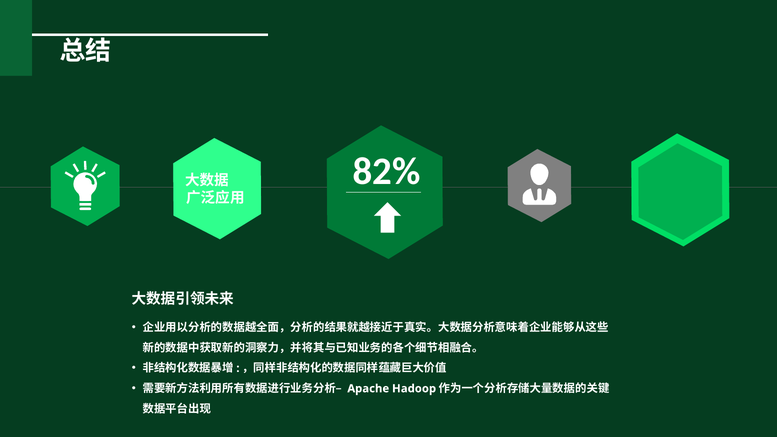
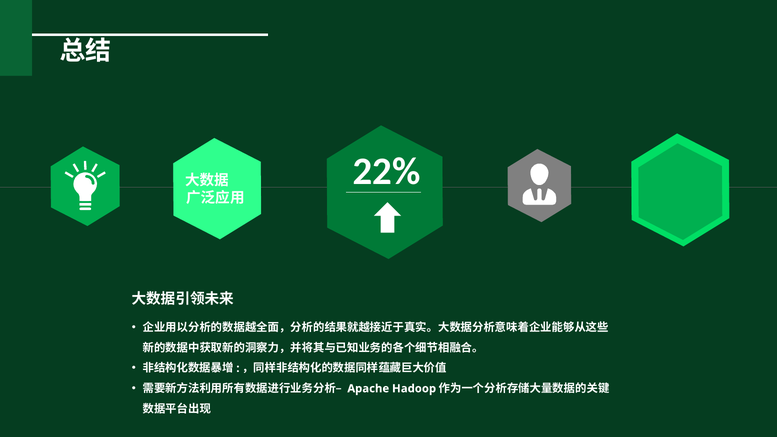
82%: 82% -> 22% (387, 171)
